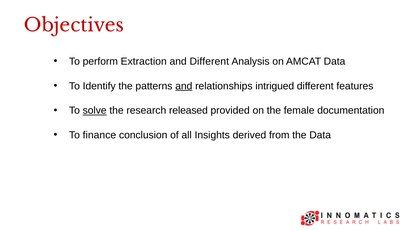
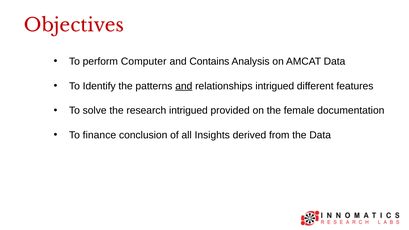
Extraction: Extraction -> Computer (144, 62)
and Different: Different -> Contains (209, 62)
solve underline: present -> none (95, 111)
research released: released -> intrigued (188, 111)
